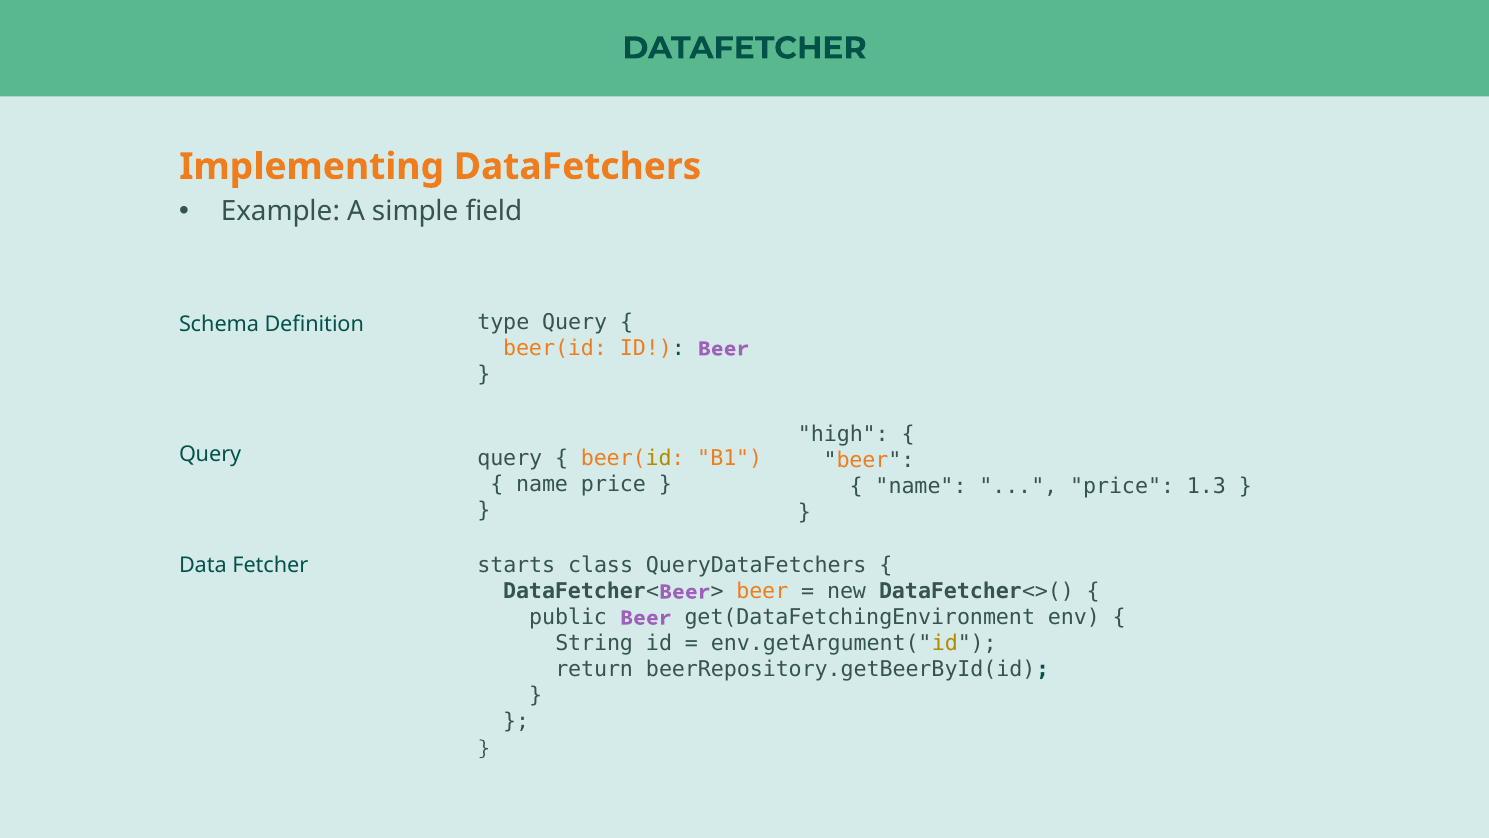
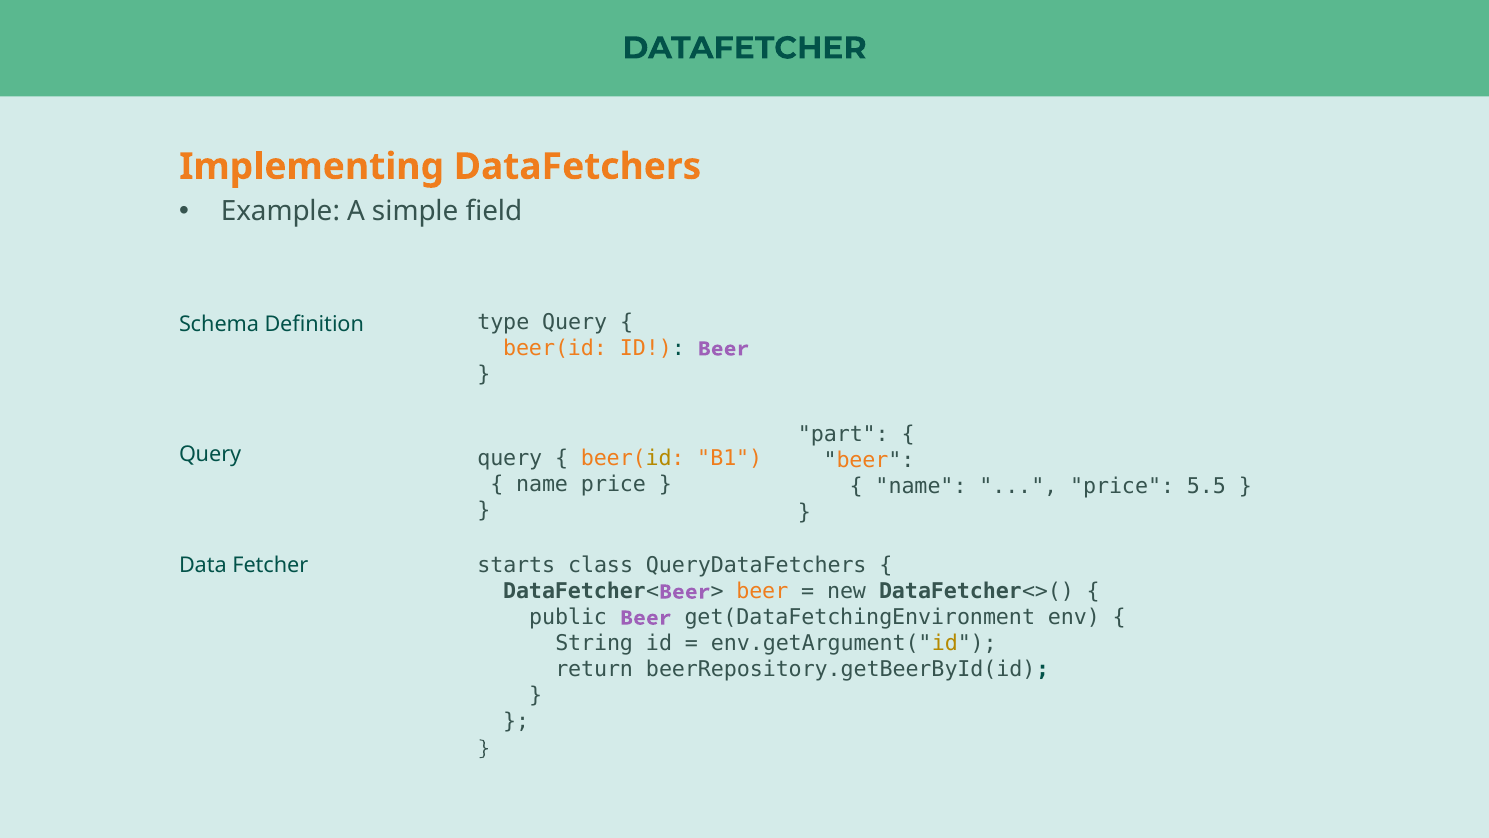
high: high -> part (843, 434)
1.3: 1.3 -> 5.5 (1207, 486)
